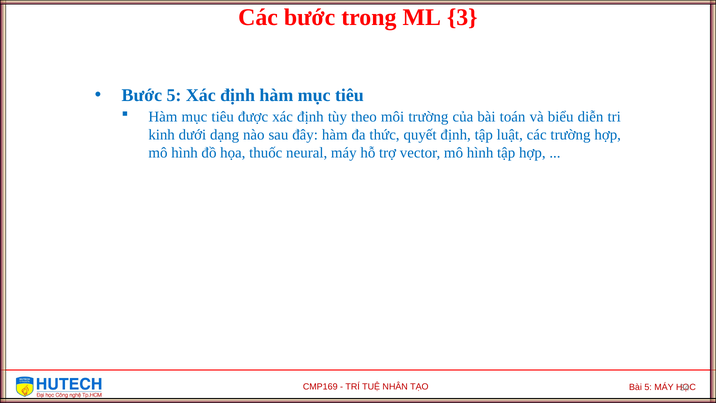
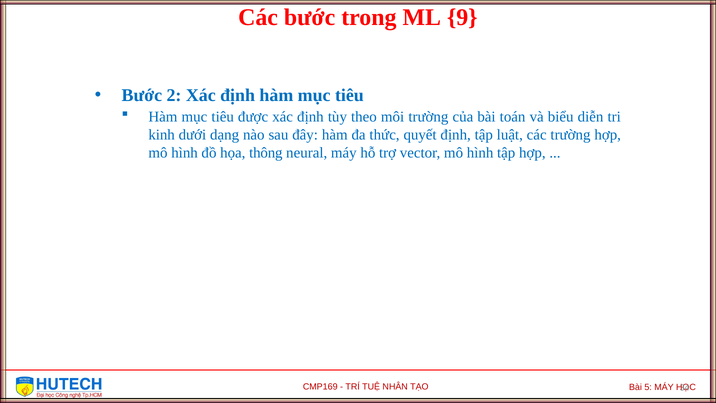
3: 3 -> 9 (462, 17)
Bước 5: 5 -> 2 (174, 95)
thuốc: thuốc -> thông (266, 153)
